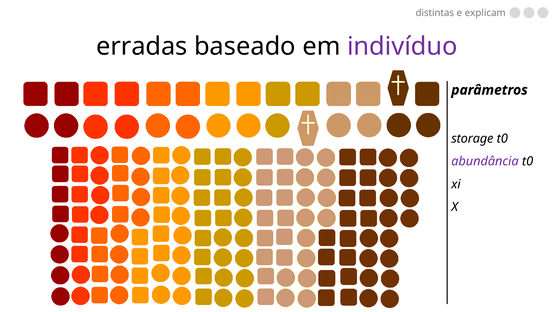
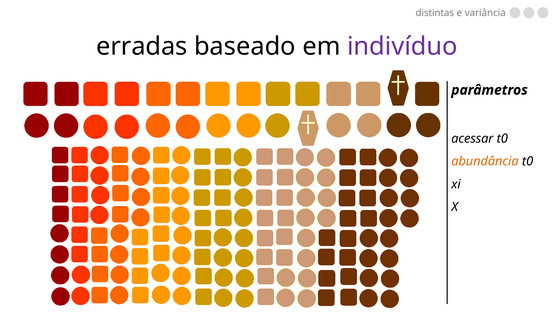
explicam: explicam -> variância (485, 13)
storage: storage -> acessar (472, 139)
abundância colour: purple -> orange (485, 161)
